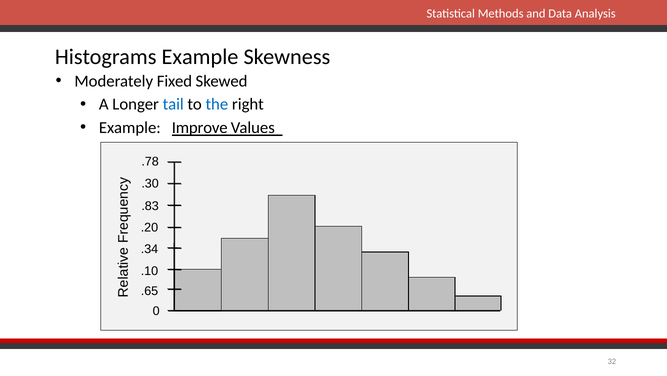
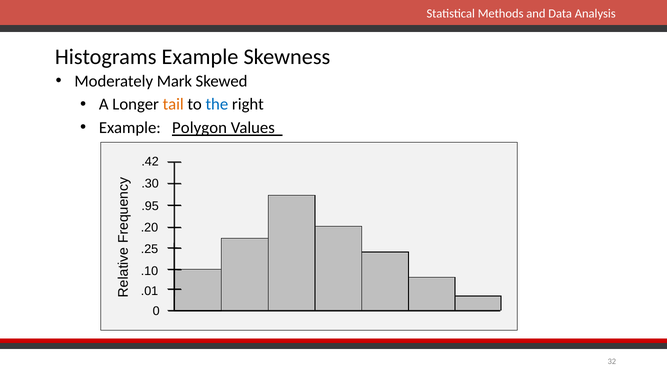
Fixed: Fixed -> Mark (174, 81)
tail colour: blue -> orange (173, 105)
Improve: Improve -> Polygon (200, 128)
.78: .78 -> .42 (150, 162)
.83: .83 -> .95 (150, 206)
.34: .34 -> .25 (149, 249)
.65: .65 -> .01 (149, 291)
